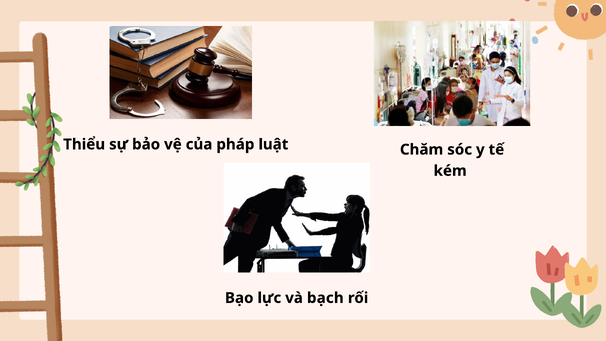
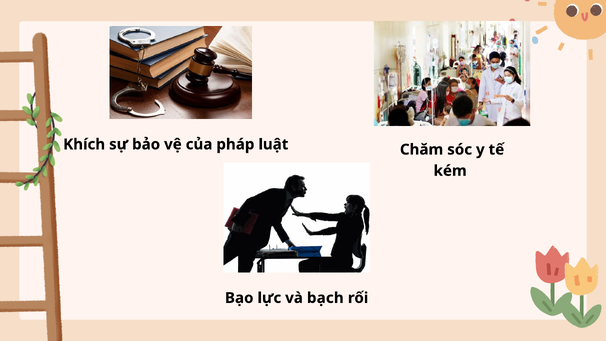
Thiểu: Thiểu -> Khích (84, 144)
